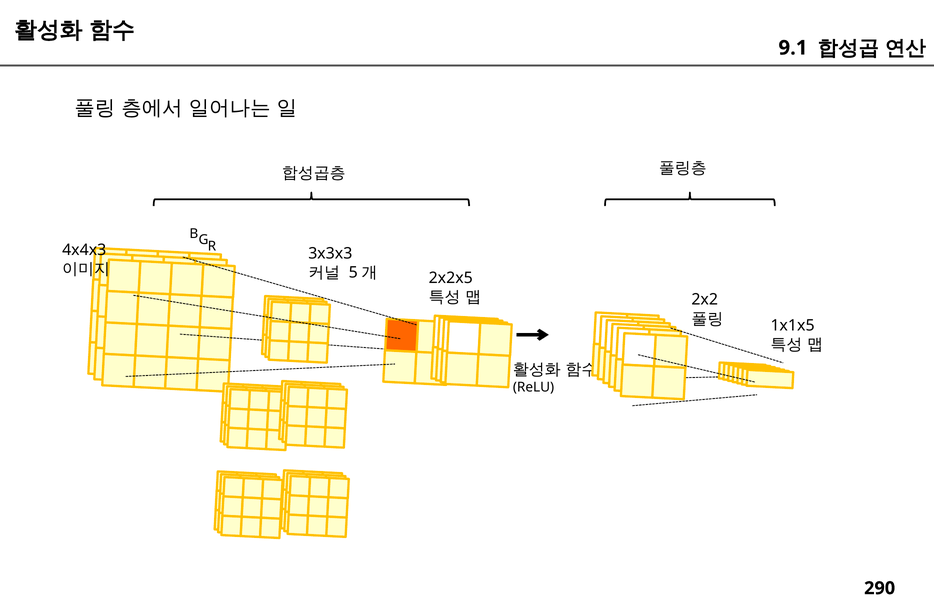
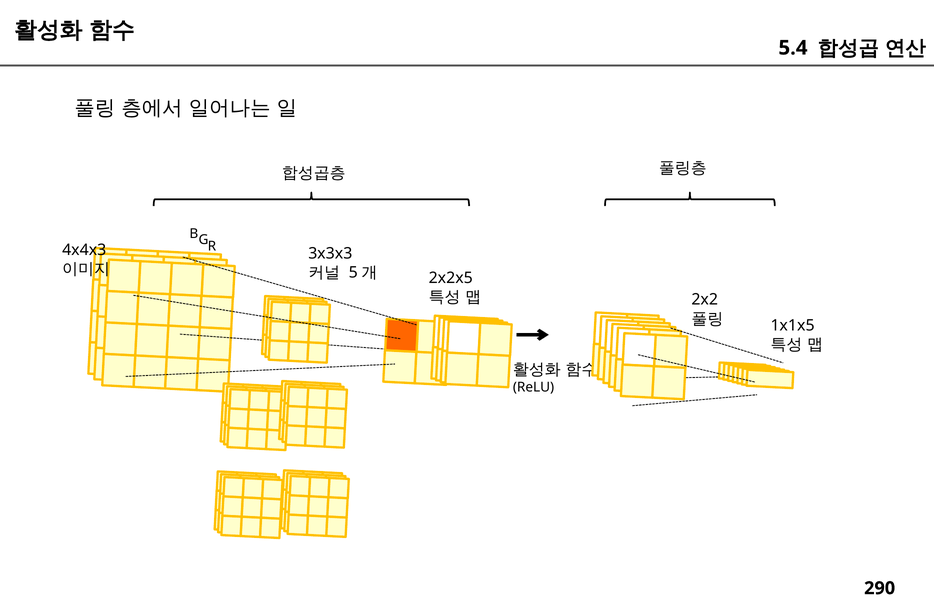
9.1: 9.1 -> 5.4 (793, 48)
